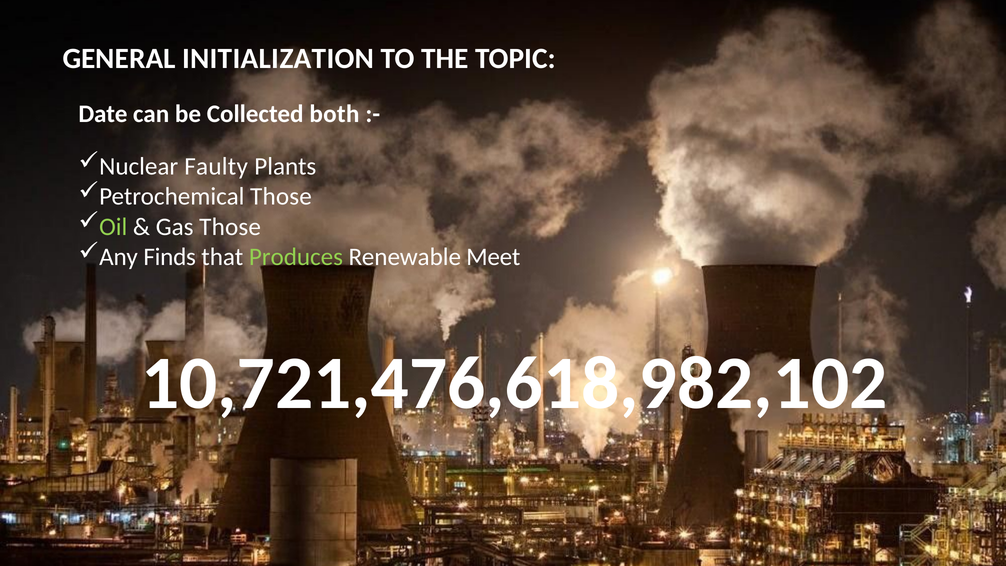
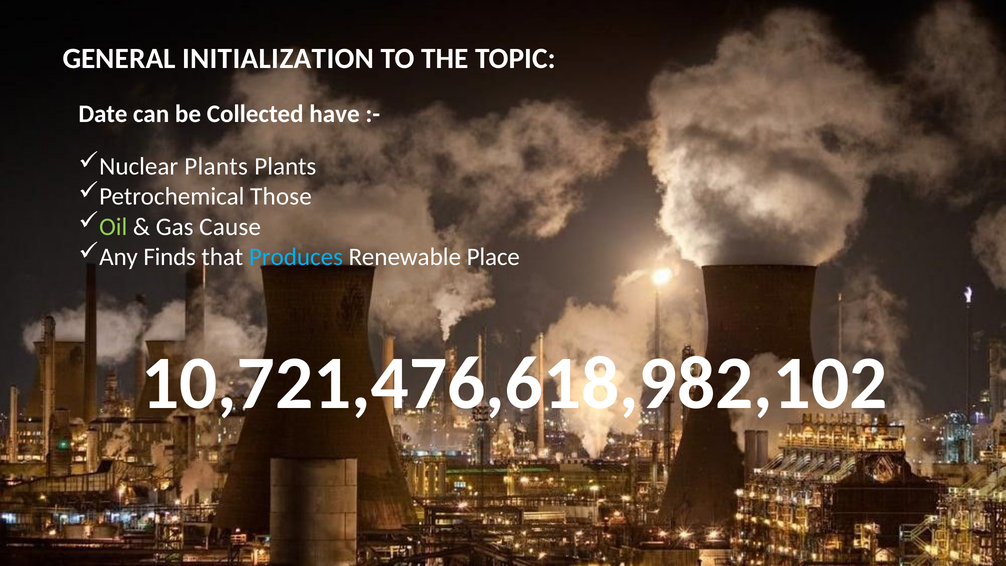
both: both -> have (335, 114)
Nuclear Faulty: Faulty -> Plants (216, 166)
Gas Those: Those -> Cause (230, 227)
Produces colour: light green -> light blue (296, 257)
Meet: Meet -> Place (493, 257)
